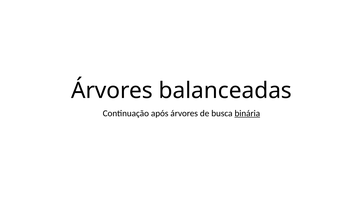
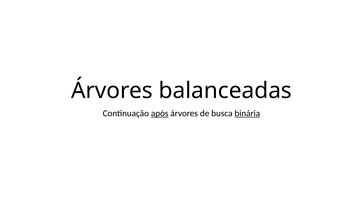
após underline: none -> present (160, 113)
